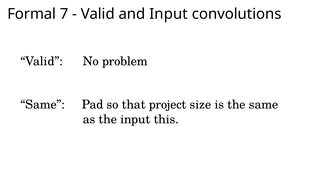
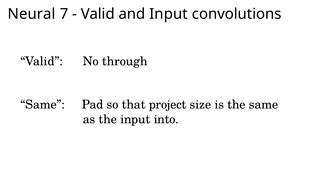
Formal: Formal -> Neural (32, 14)
problem: problem -> through (125, 61)
this: this -> into (166, 119)
